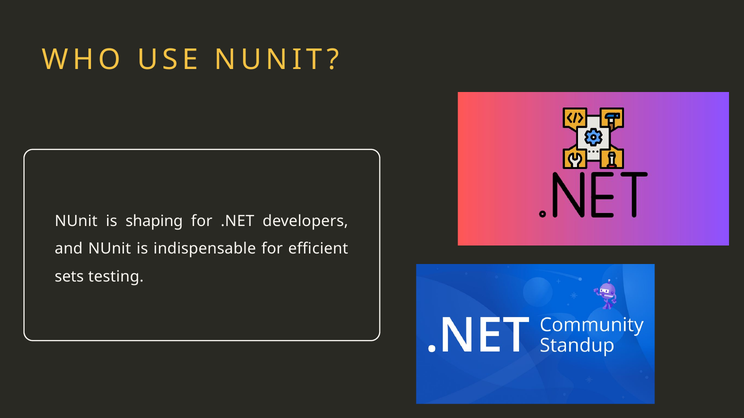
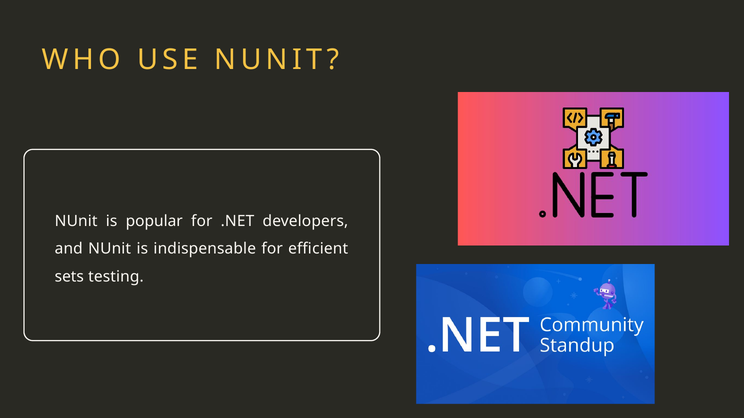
shaping: shaping -> popular (154, 221)
